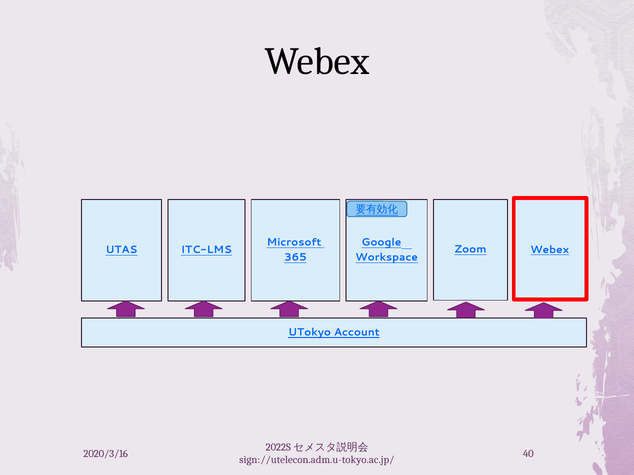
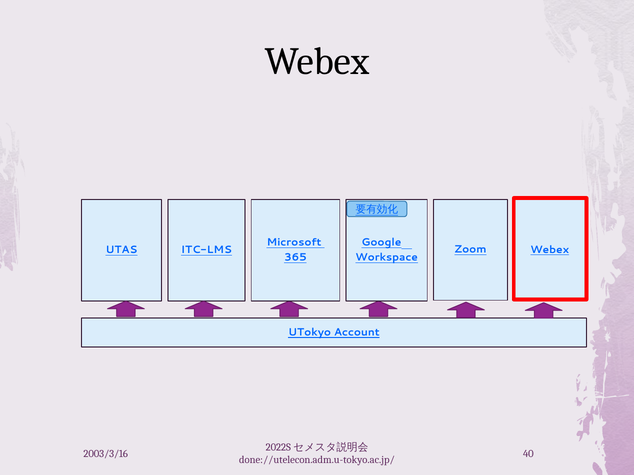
2020/3/16: 2020/3/16 -> 2003/3/16 (106, 454)
sign://utelecon.adm.u-tokyo.ac.jp/: sign://utelecon.adm.u-tokyo.ac.jp/ -> done://utelecon.adm.u-tokyo.ac.jp/ (317, 460)
